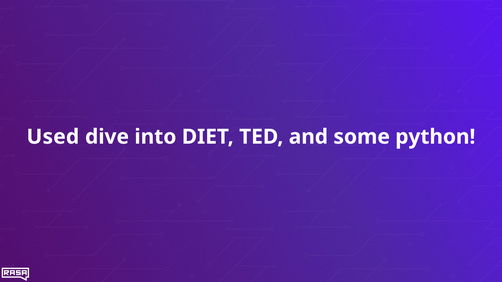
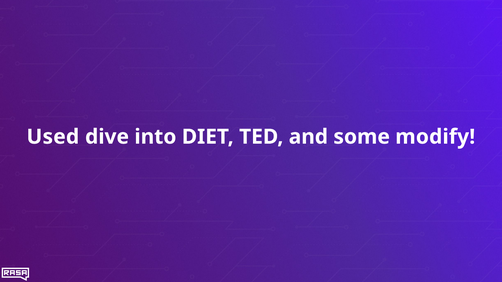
python: python -> modify (435, 137)
